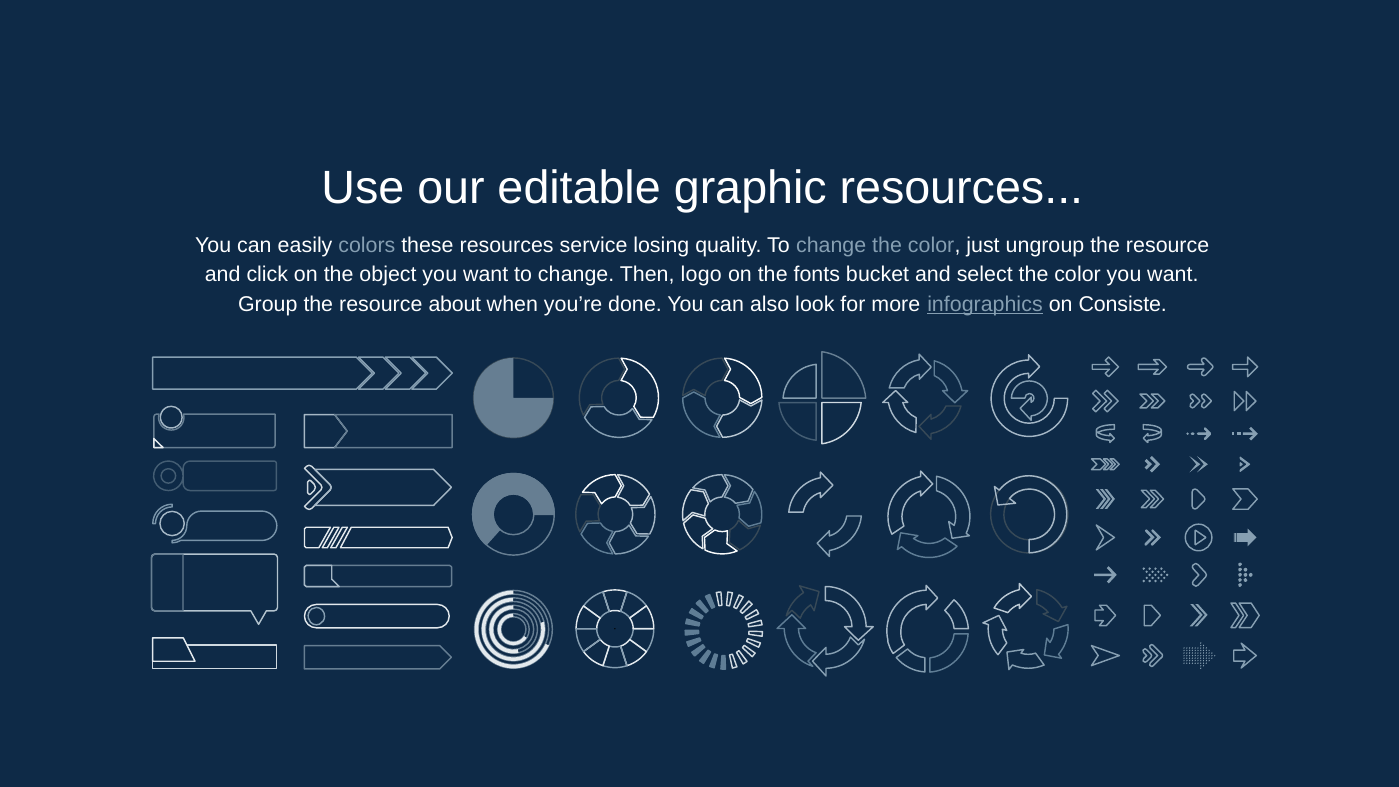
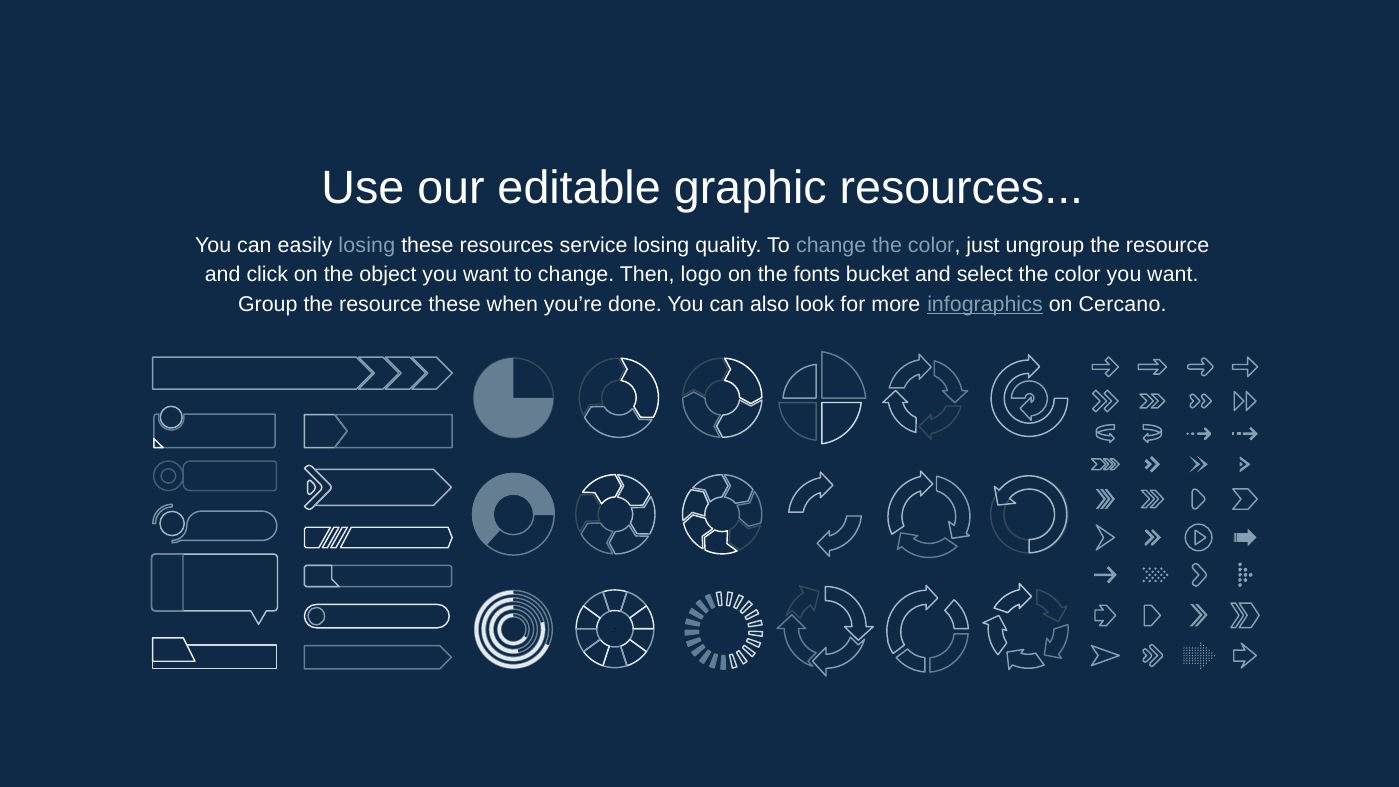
easily colors: colors -> losing (367, 245)
resource about: about -> these (455, 304)
Consiste: Consiste -> Cercano (1123, 304)
